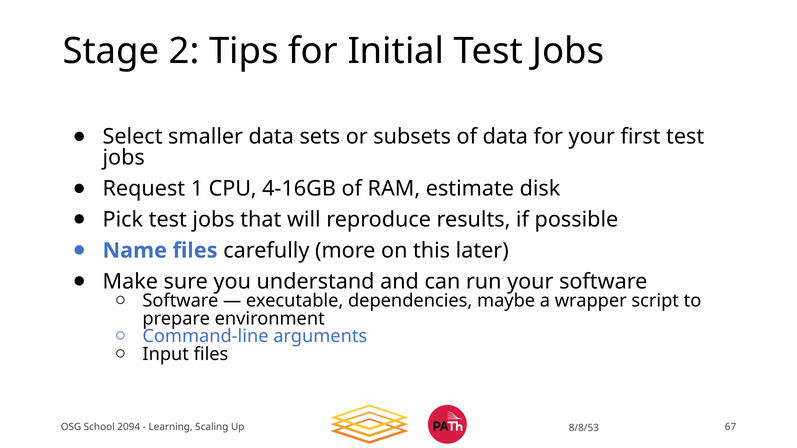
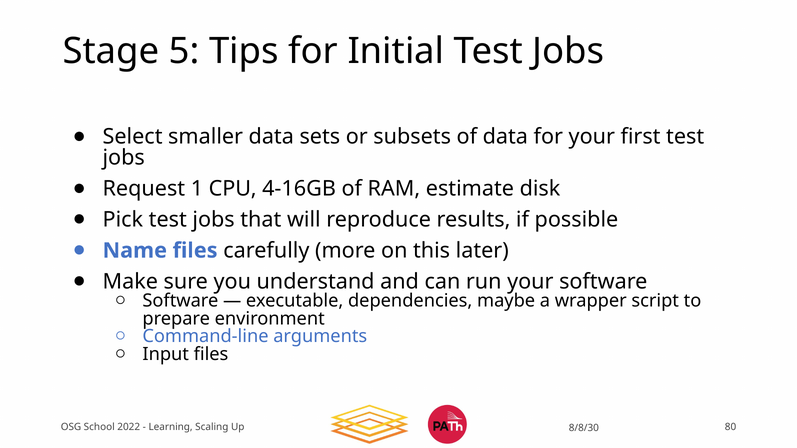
2: 2 -> 5 (184, 51)
2094: 2094 -> 2022 (129, 427)
67: 67 -> 80 (731, 427)
8/8/53: 8/8/53 -> 8/8/30 (584, 428)
